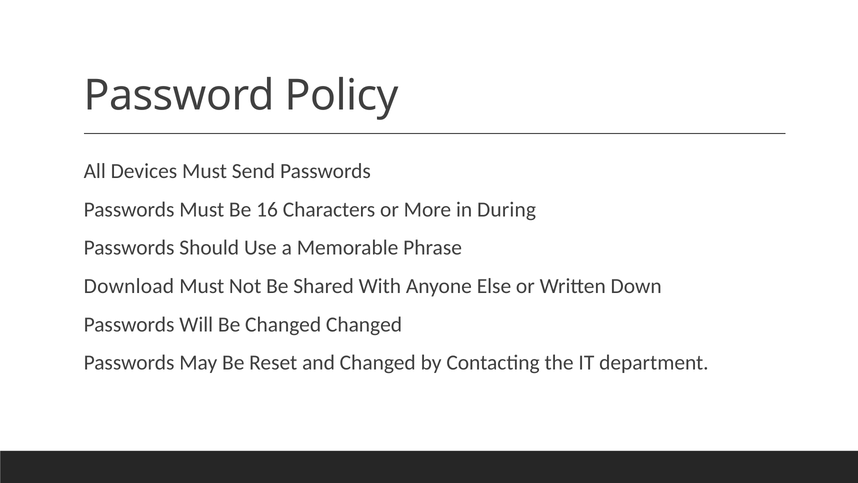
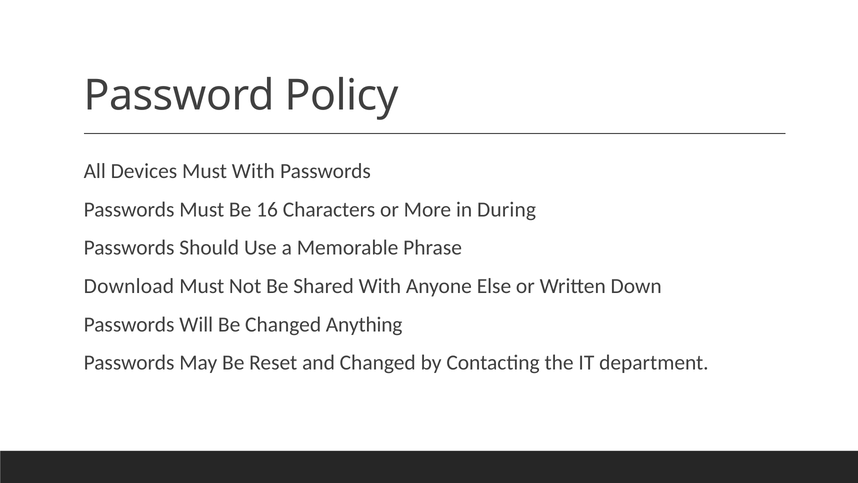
Must Send: Send -> With (253, 171)
Changed Changed: Changed -> Anything (364, 324)
